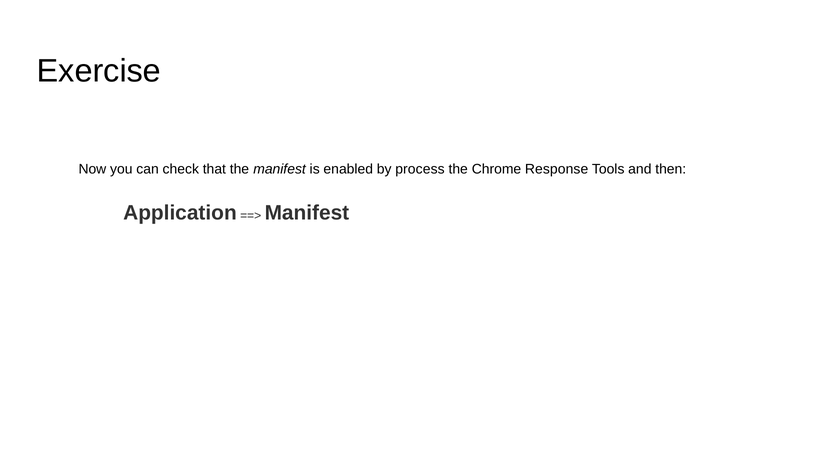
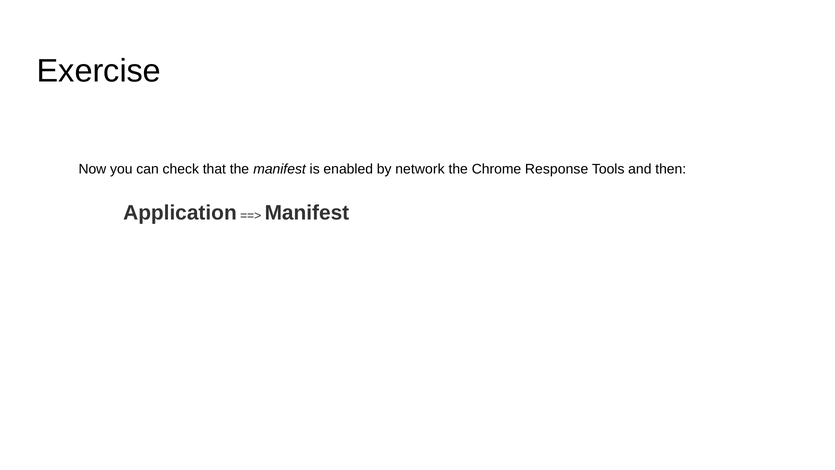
process: process -> network (420, 169)
